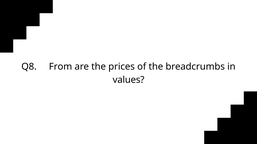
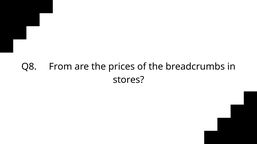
values: values -> stores (129, 80)
